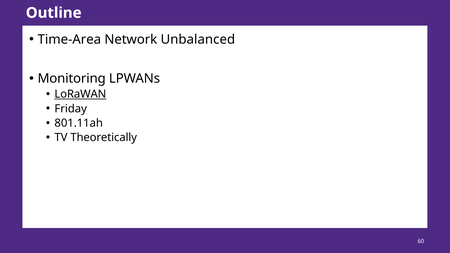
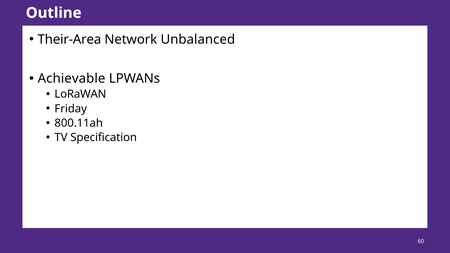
Time-Area: Time-Area -> Their-Area (69, 39)
Monitoring: Monitoring -> Achievable (72, 79)
LoRaWAN underline: present -> none (80, 94)
801.11ah: 801.11ah -> 800.11ah (79, 123)
Theoretically: Theoretically -> Specification (104, 138)
